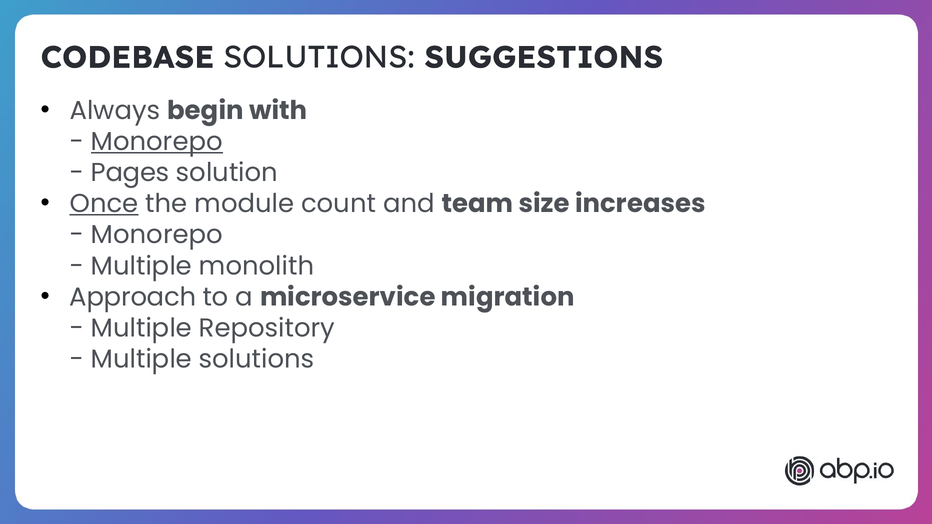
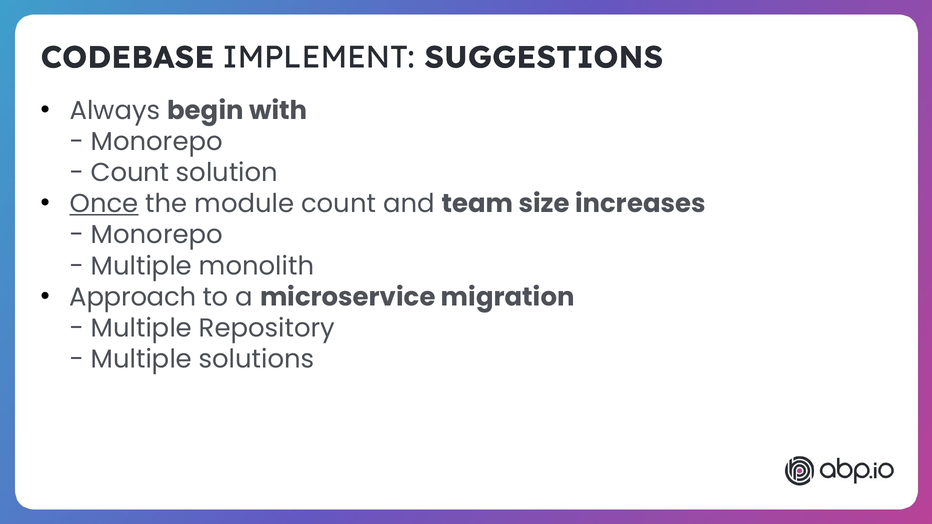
CODEBASE SOLUTIONS: SOLUTIONS -> IMPLEMENT (319, 58)
Monorepo underline: present -> none (157, 142)
Pages: Pages -> Count (130, 173)
